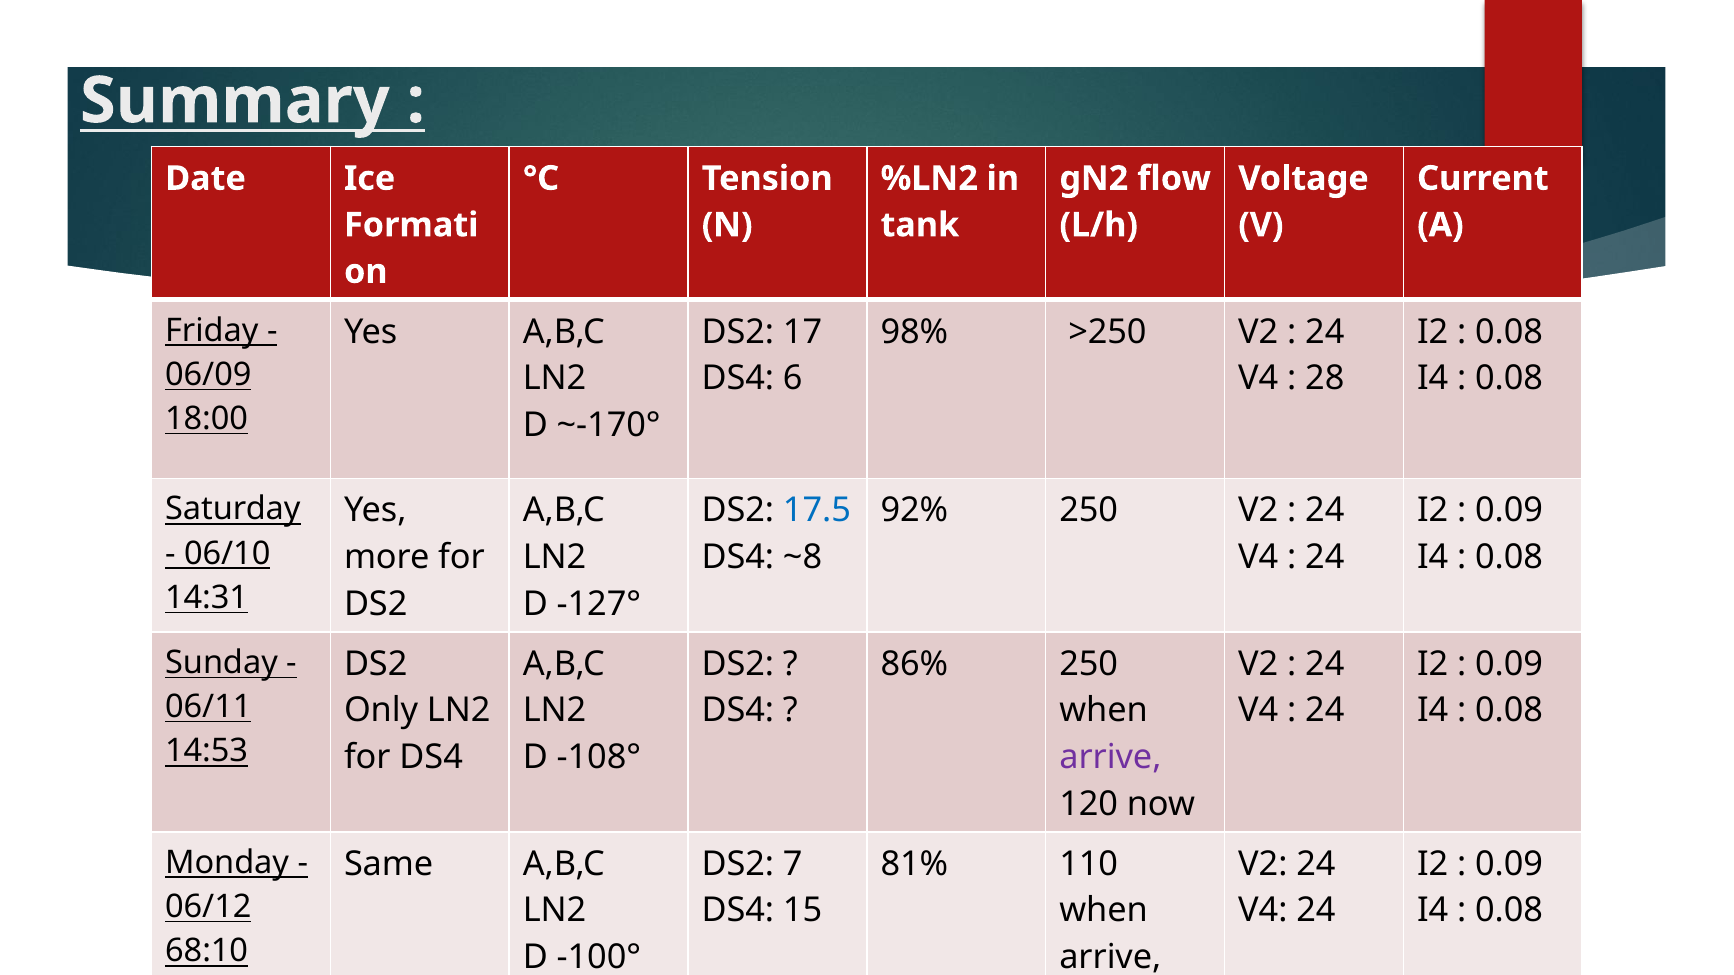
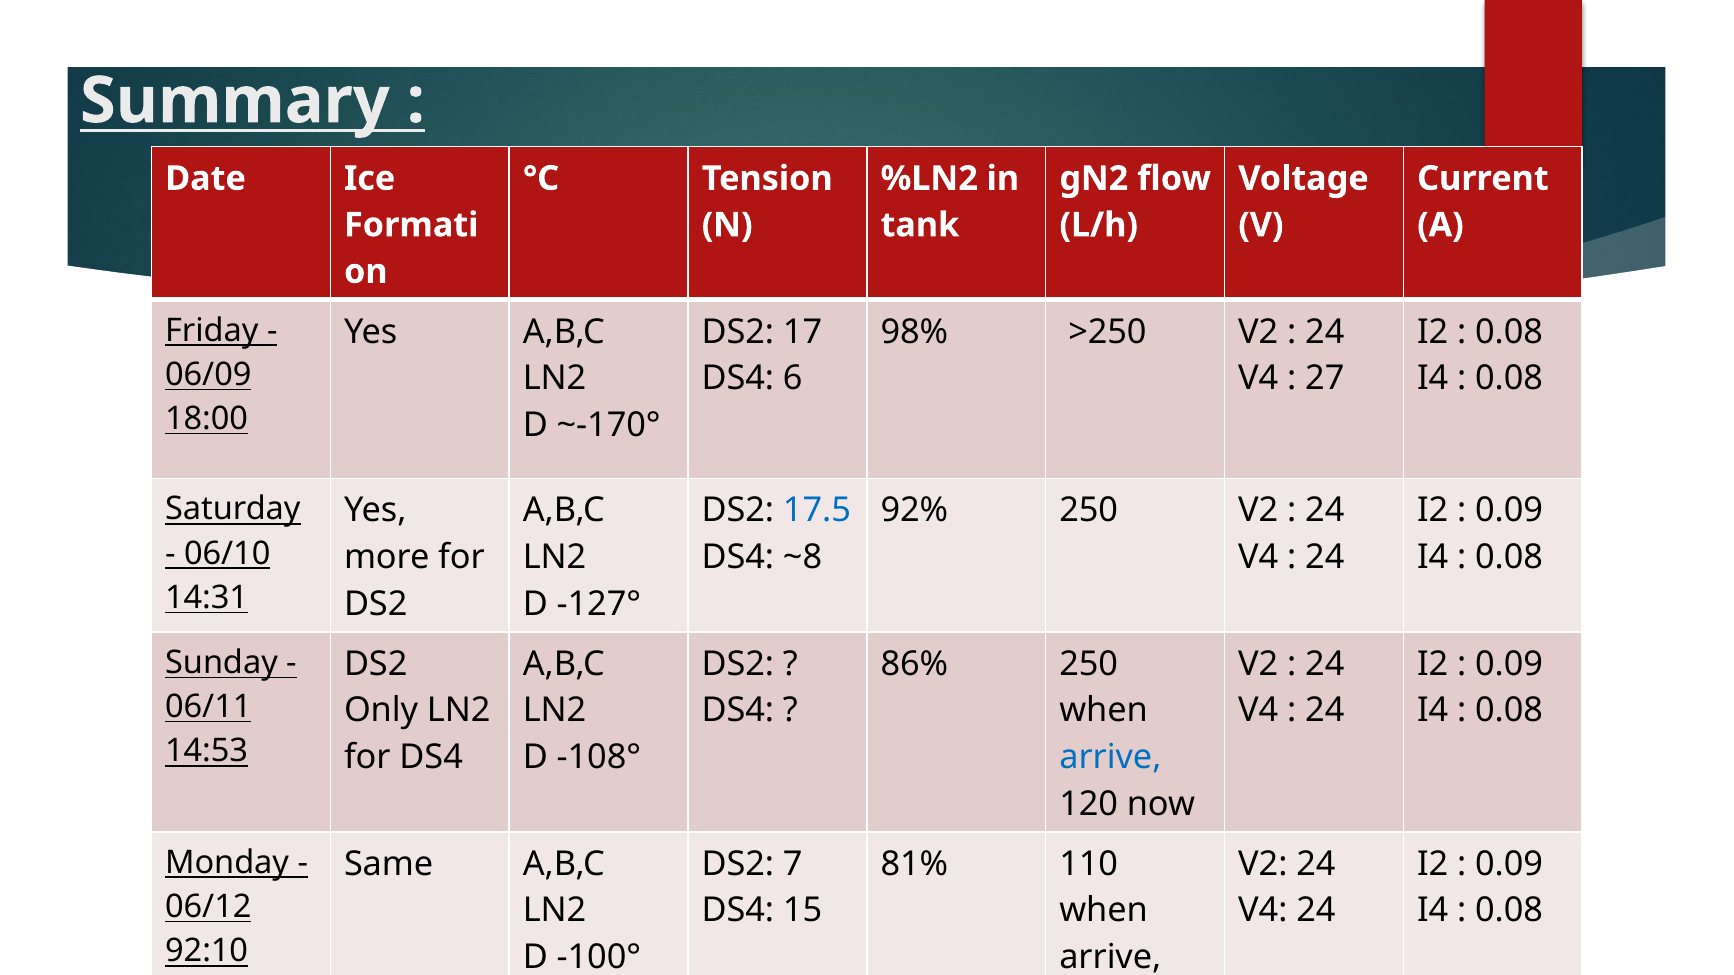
28: 28 -> 27 (1325, 379)
arrive colour: purple -> blue (1110, 757)
68:10: 68:10 -> 92:10 (207, 951)
